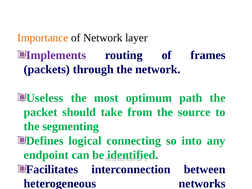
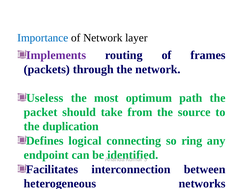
Importance colour: orange -> blue (43, 38)
segmenting: segmenting -> duplication (71, 126)
into: into -> ring (192, 141)
